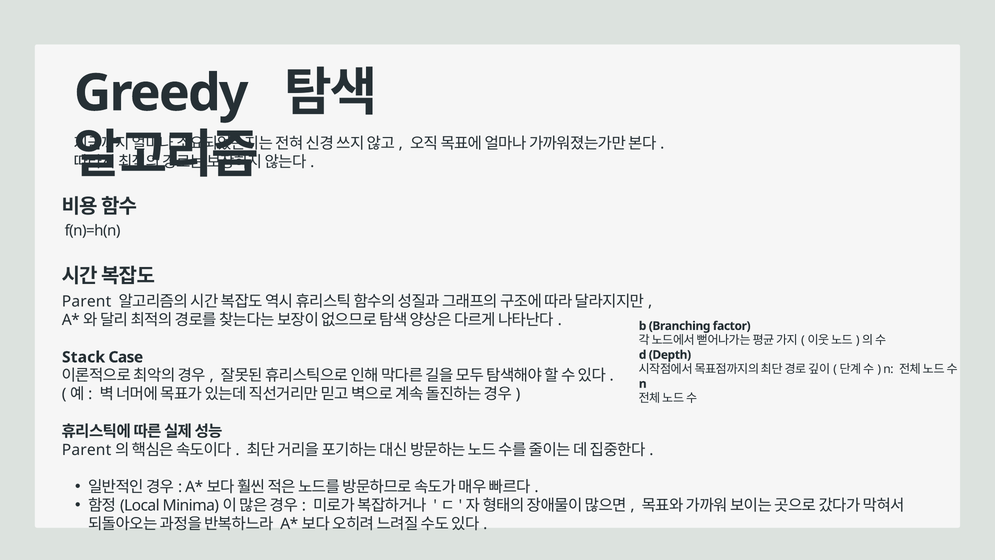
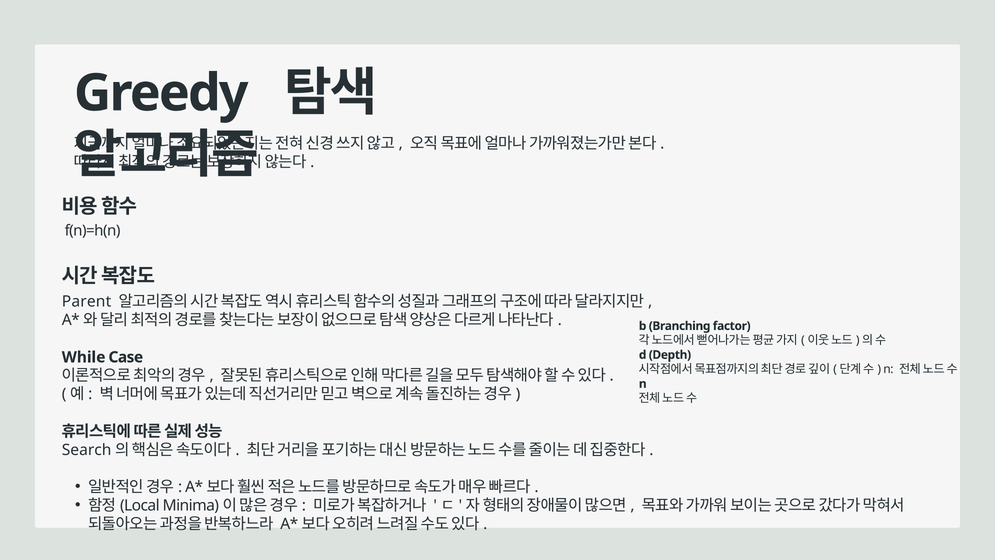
Stack: Stack -> While (84, 357)
Parent: Parent -> Search (87, 450)
